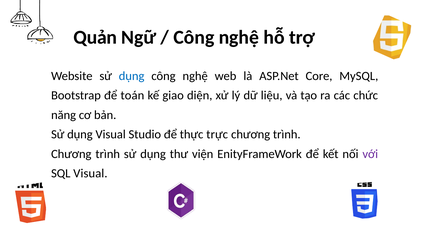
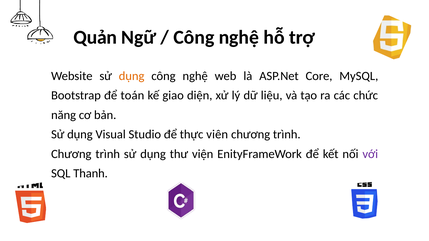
dụng colour: blue -> orange (132, 76)
trực: trực -> viên (217, 135)
SQL Visual: Visual -> Thanh (91, 174)
